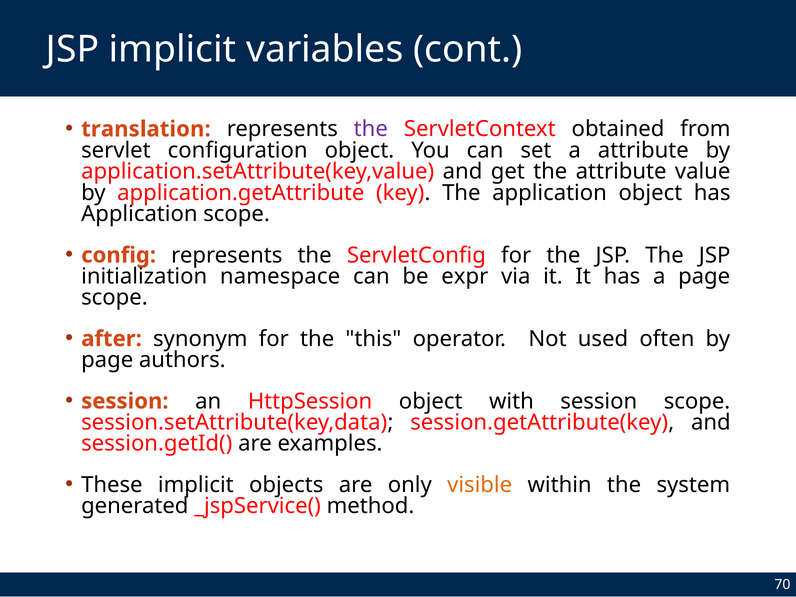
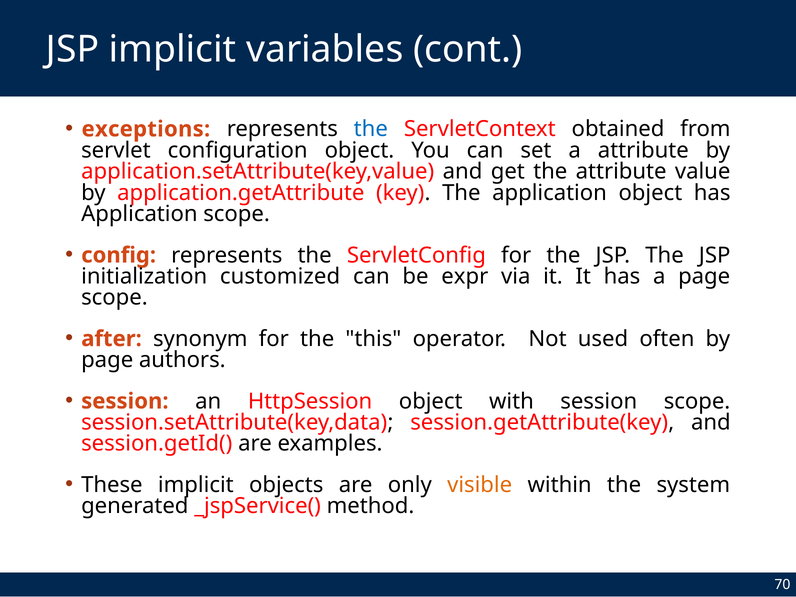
translation: translation -> exceptions (146, 129)
the colour: purple -> blue (371, 129)
namespace: namespace -> customized (280, 276)
